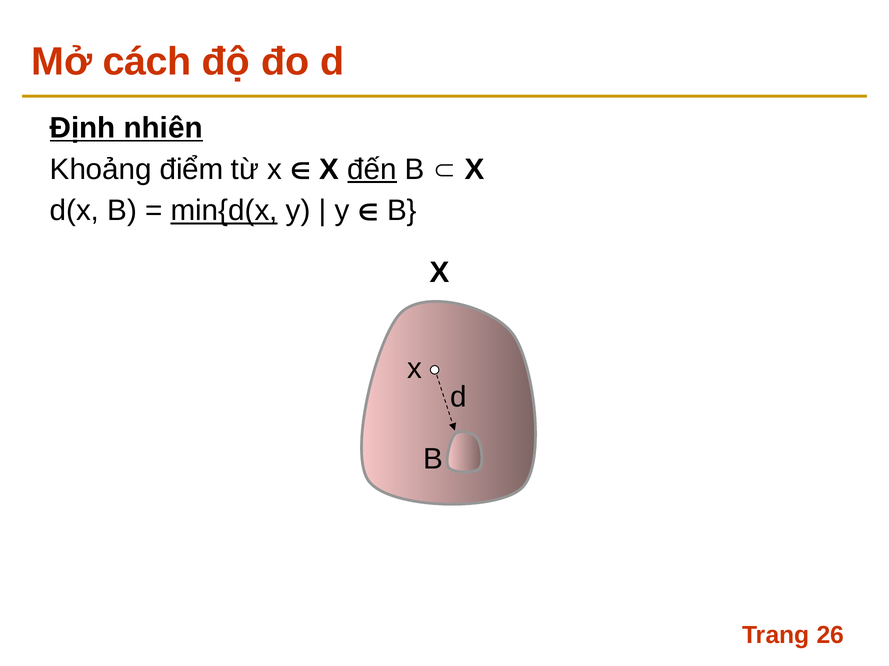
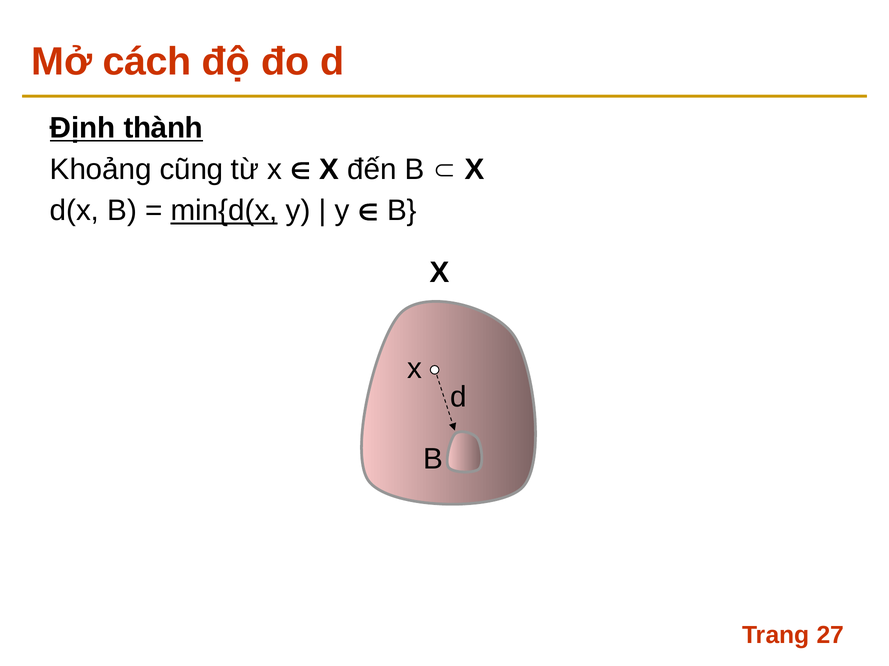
nhiên: nhiên -> thành (163, 128)
điểm: điểm -> cũng (192, 169)
đến underline: present -> none (372, 169)
26: 26 -> 27 (830, 636)
